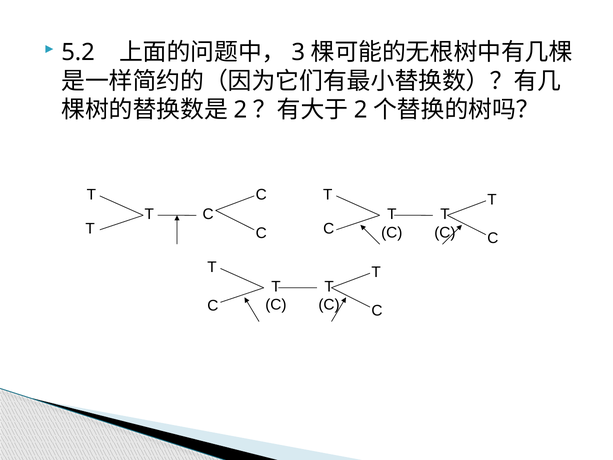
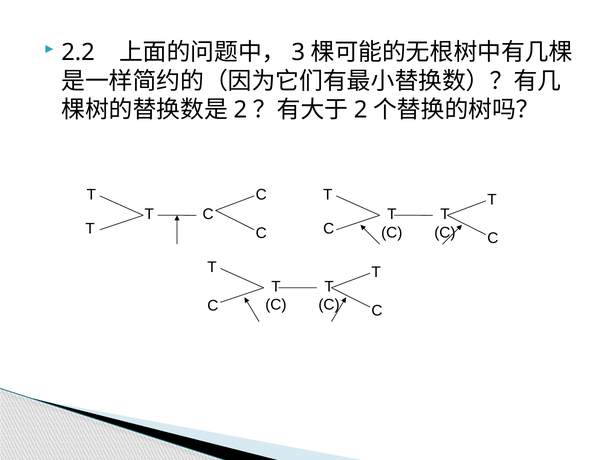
5.2: 5.2 -> 2.2 (78, 53)
